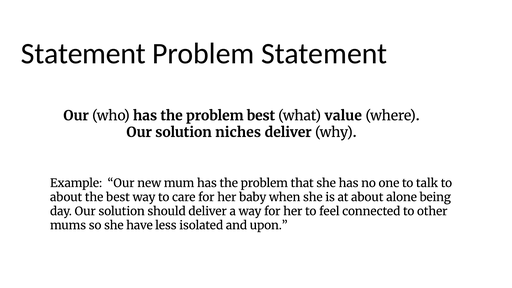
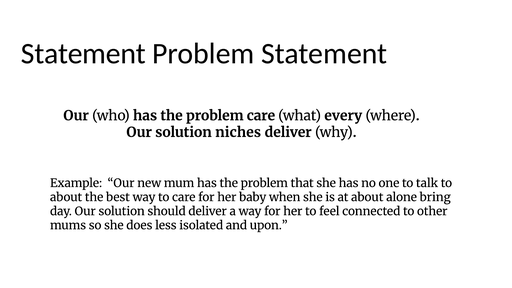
problem best: best -> care (261, 116)
value: value -> every (343, 116)
being: being -> bring (435, 197)
have: have -> does (139, 225)
